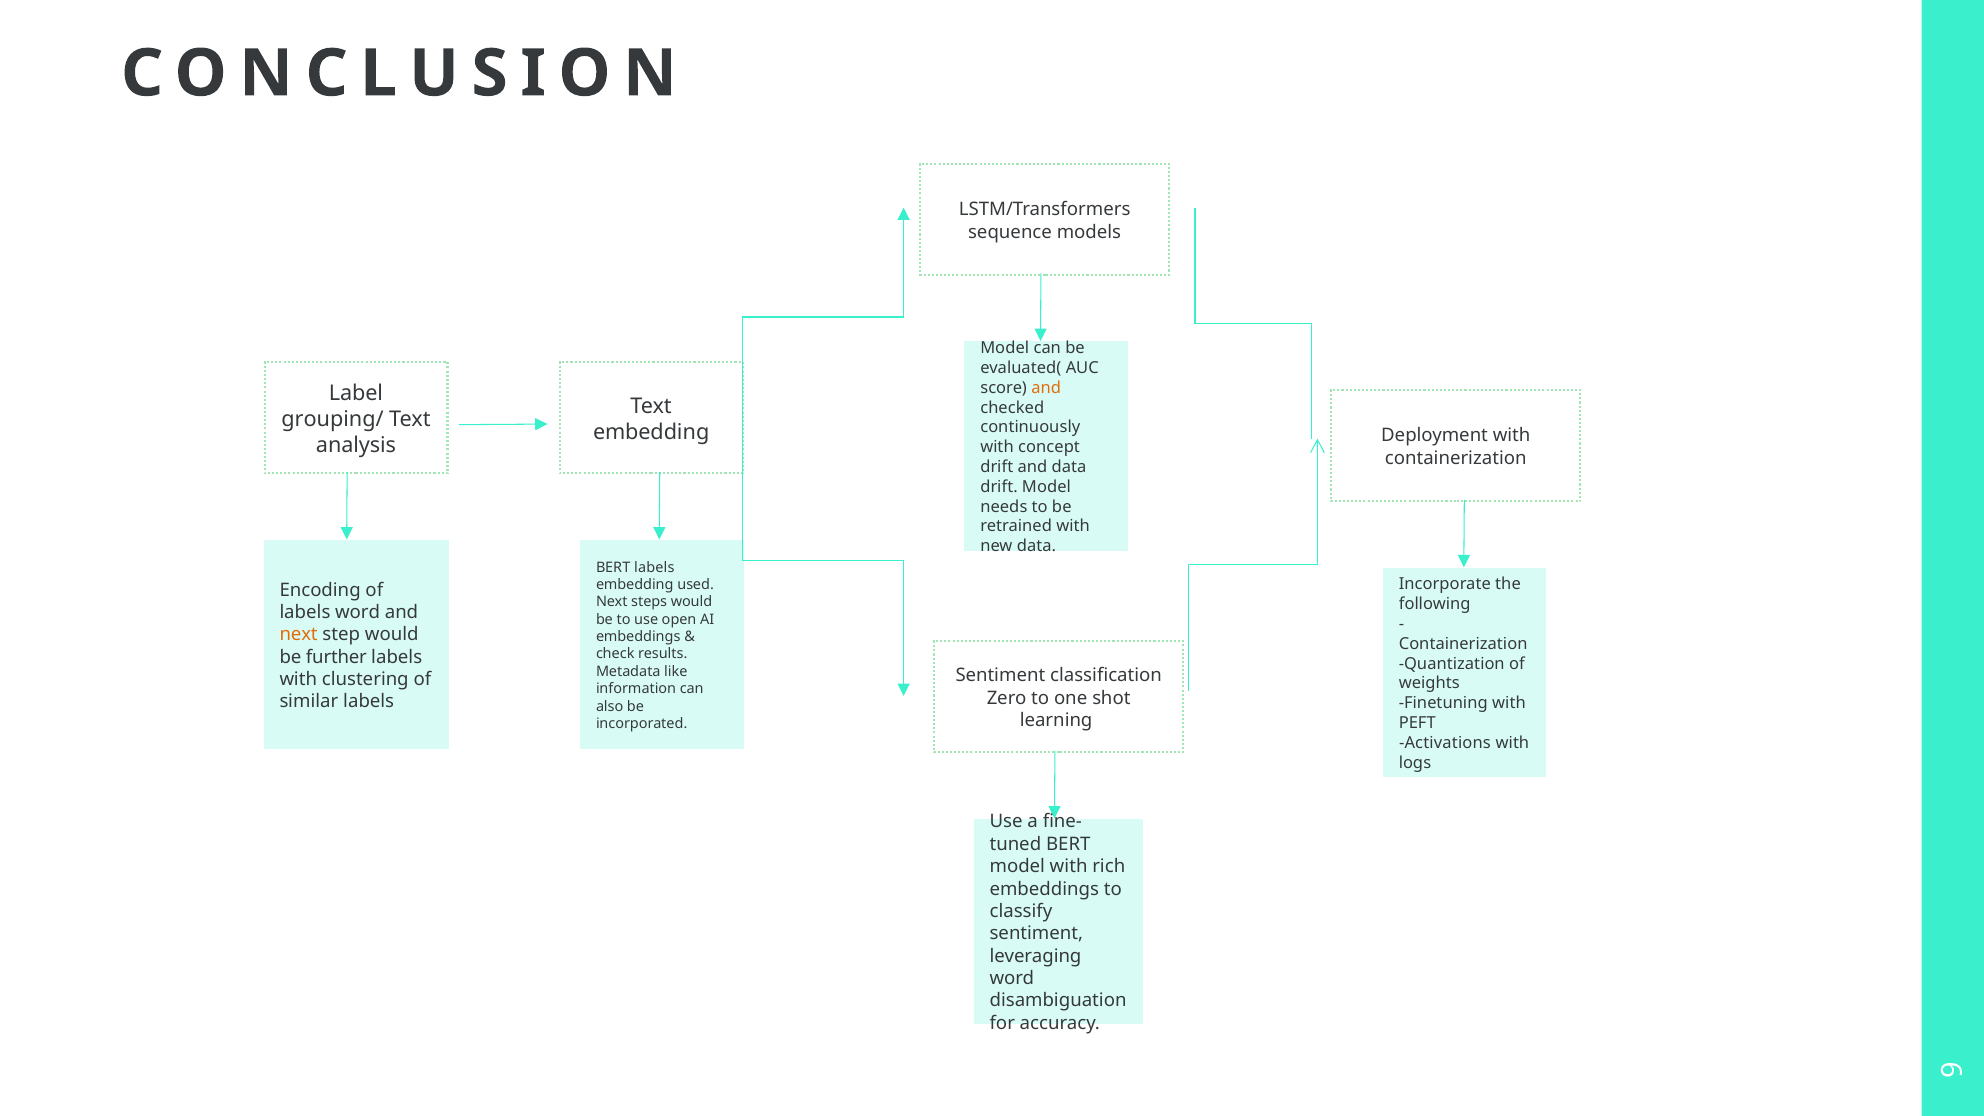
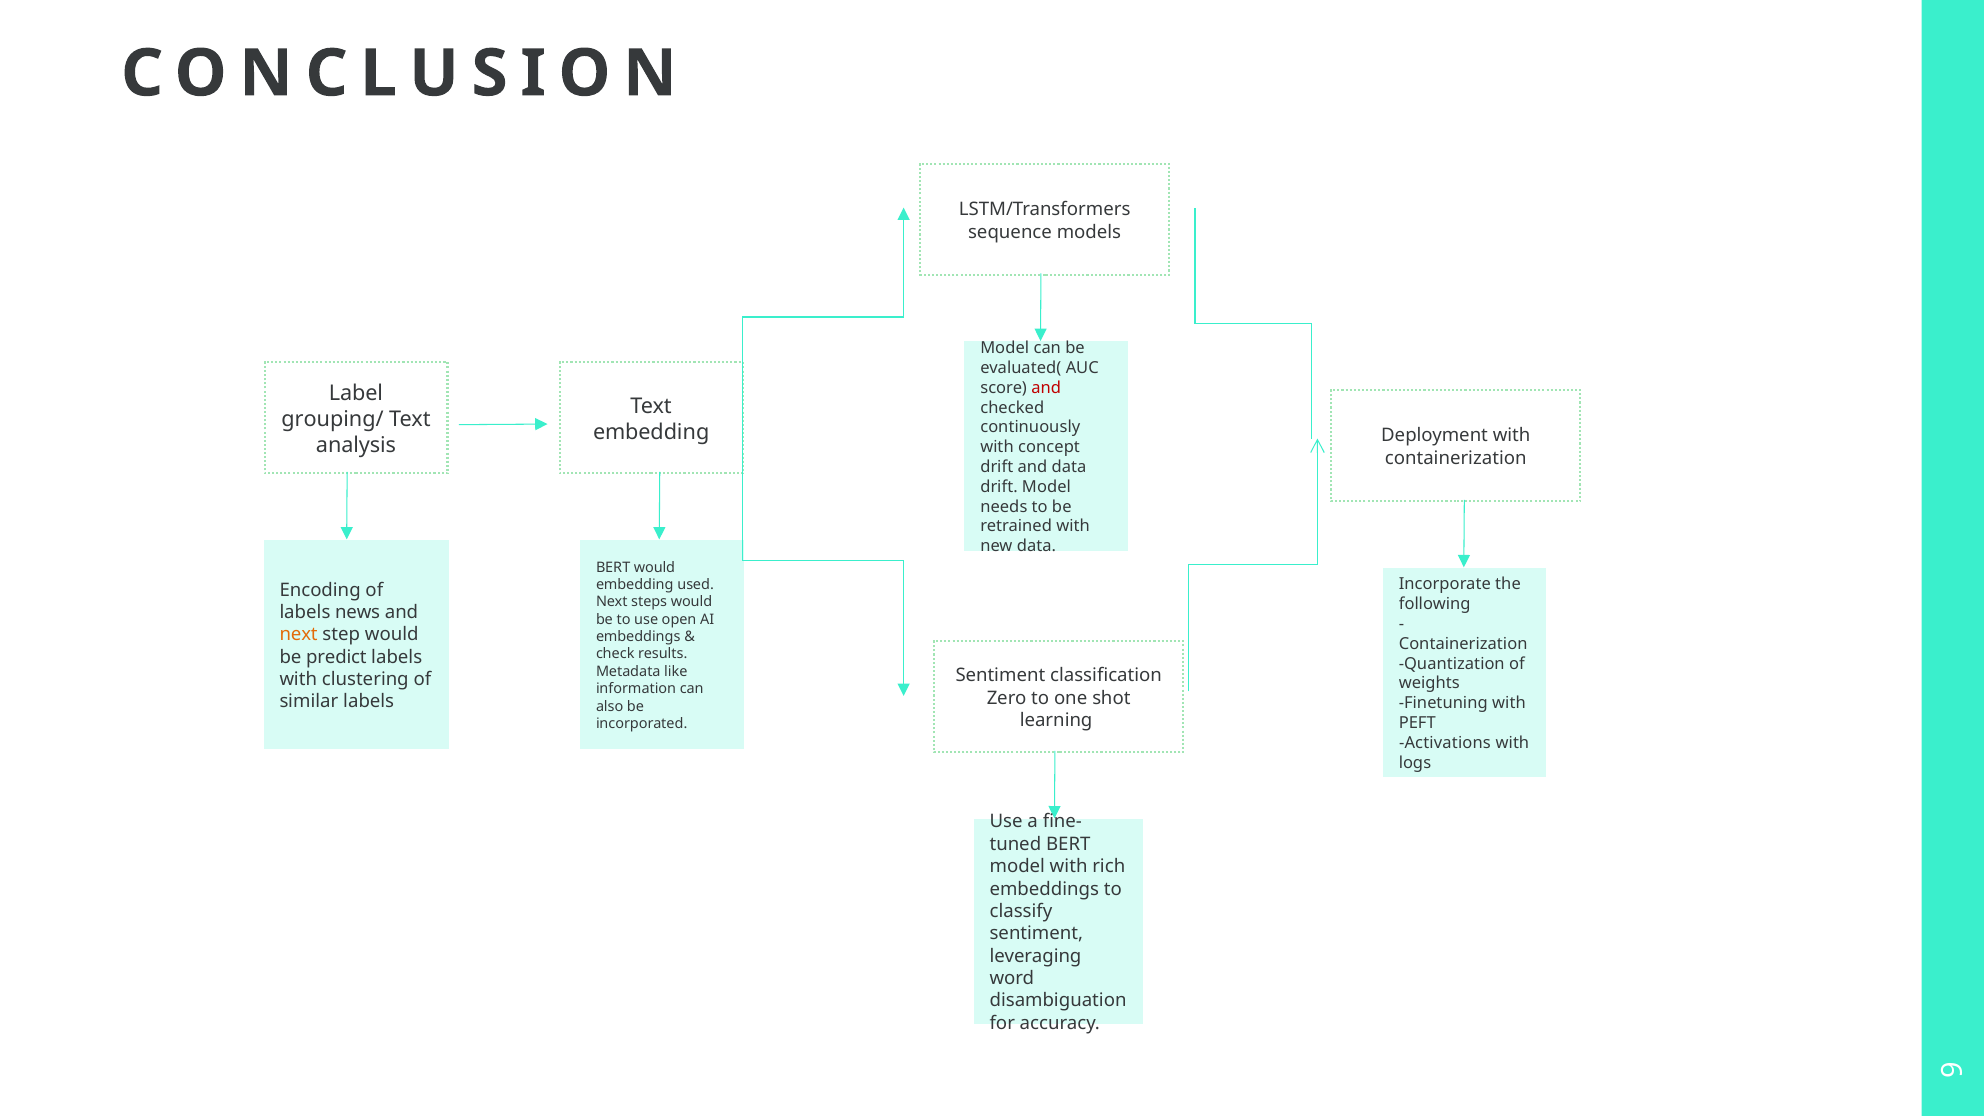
and colour: orange -> red (1046, 388)
BERT labels: labels -> would (654, 568)
labels word: word -> news (358, 612)
further: further -> predict (336, 657)
